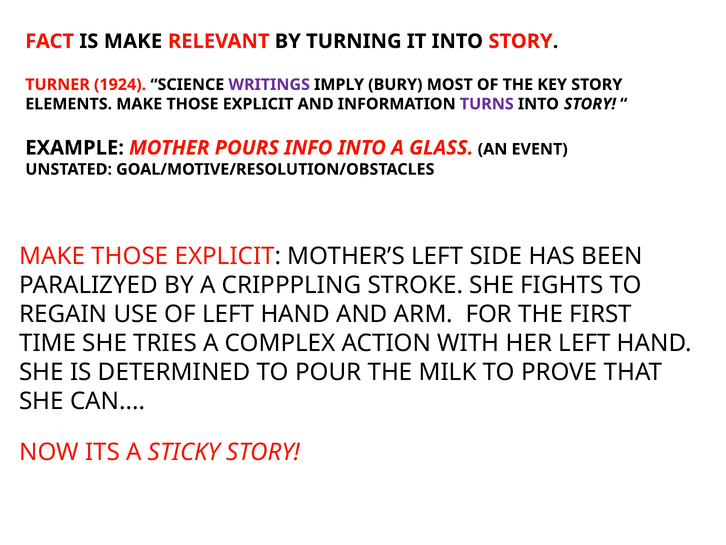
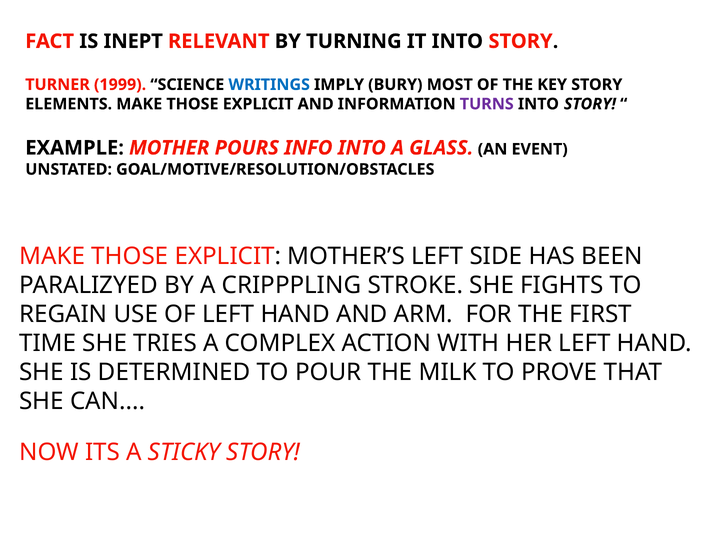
IS MAKE: MAKE -> INEPT (133, 41)
1924: 1924 -> 1999 (120, 85)
WRITINGS colour: purple -> blue (269, 85)
